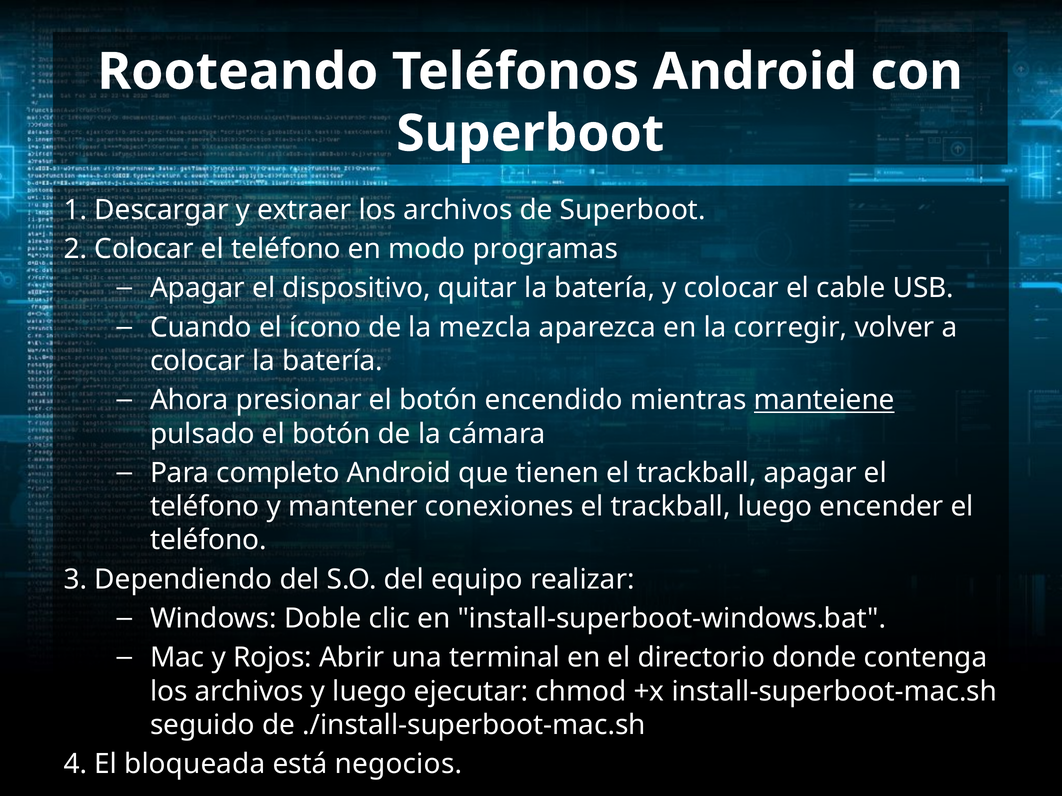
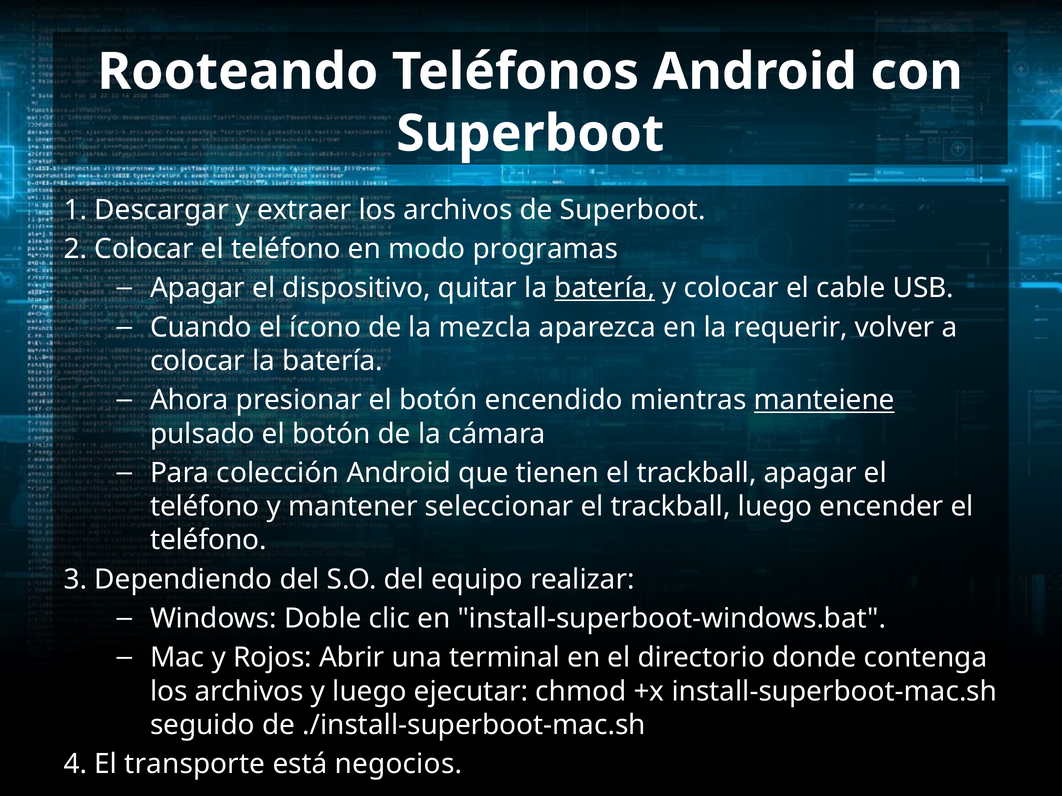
batería underline: none -> present (605, 288)
corregir: corregir -> requerir (791, 328)
completo: completo -> colección (278, 473)
conexiones: conexiones -> seleccionar (499, 507)
bloqueada: bloqueada -> transporte (195, 765)
